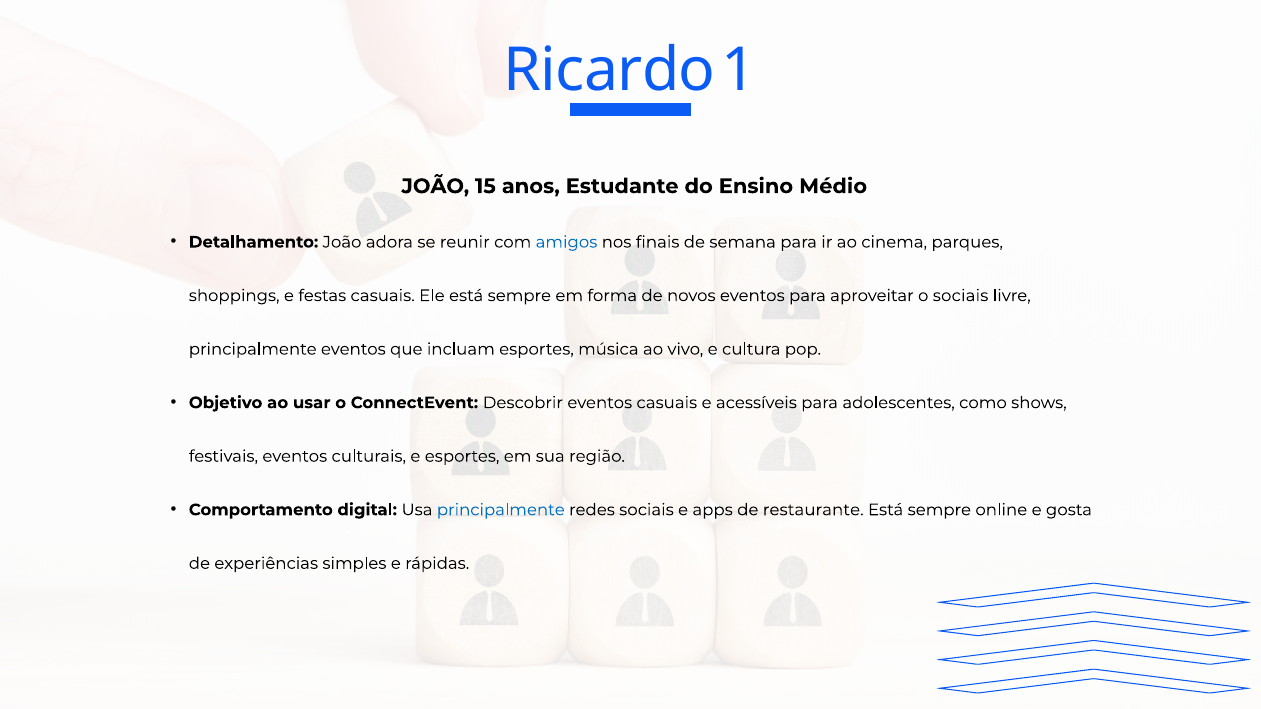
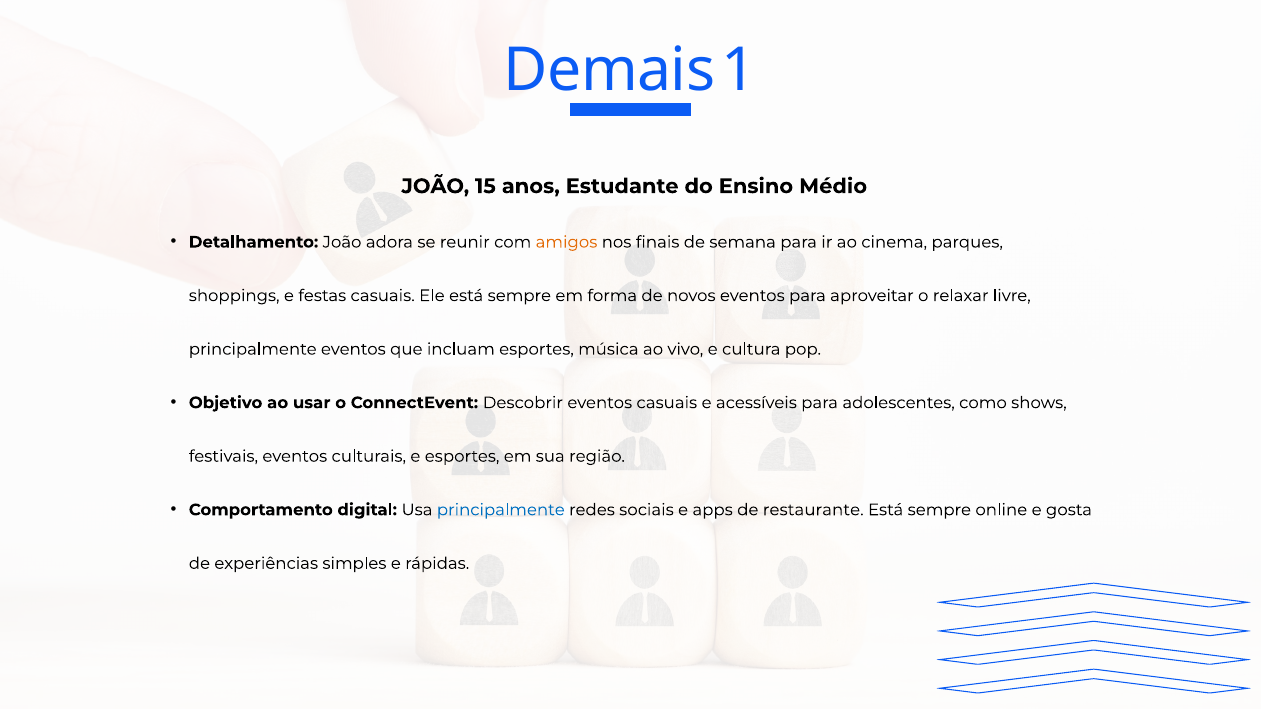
Ricardo: Ricardo -> Demais (610, 70)
amigos colour: blue -> orange (566, 242)
o sociais: sociais -> relaxar (961, 296)
